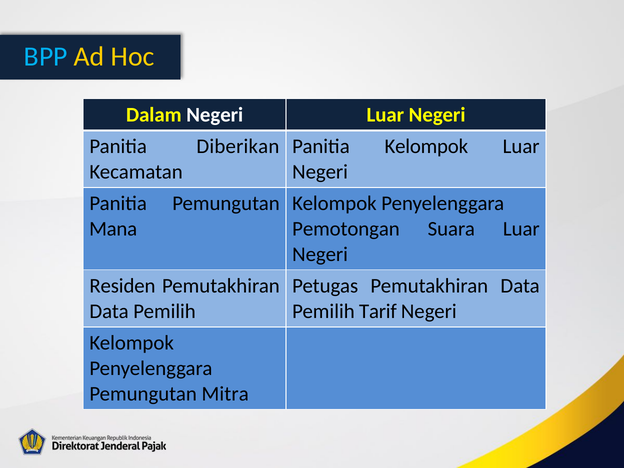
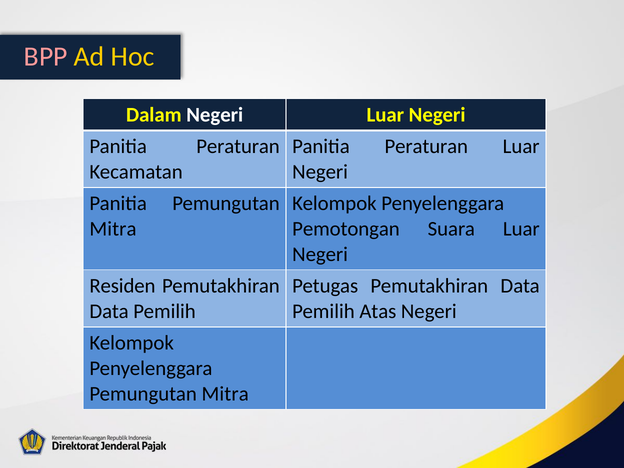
BPP colour: light blue -> pink (46, 57)
Diberikan: Diberikan -> Peraturan (238, 146)
Kelompok: Kelompok -> Peraturan (426, 146)
Mana: Mana -> Mitra (113, 229)
Tarif: Tarif -> Atas (378, 311)
